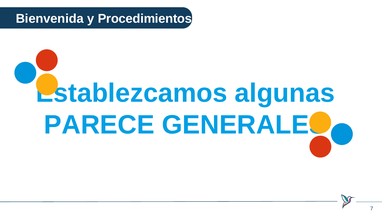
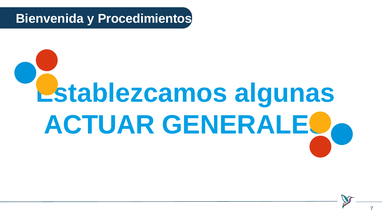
PARECE: PARECE -> ACTUAR (99, 125)
